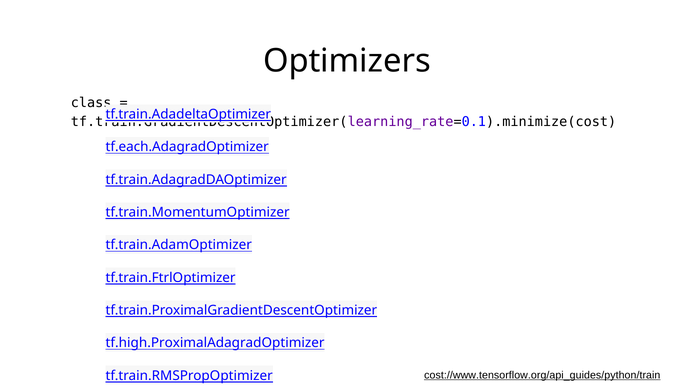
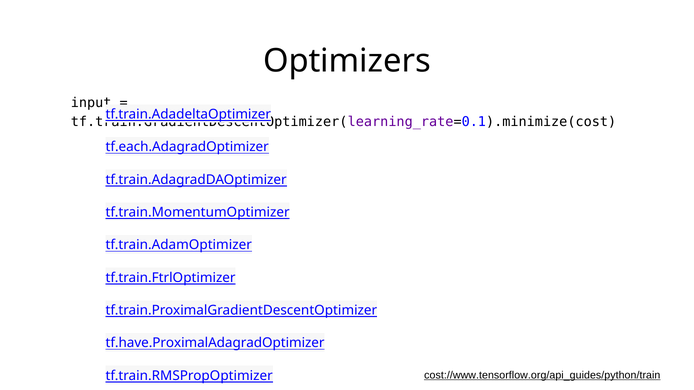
class: class -> input (91, 103)
tf.high.ProximalAdagradOptimizer: tf.high.ProximalAdagradOptimizer -> tf.have.ProximalAdagradOptimizer (215, 343)
